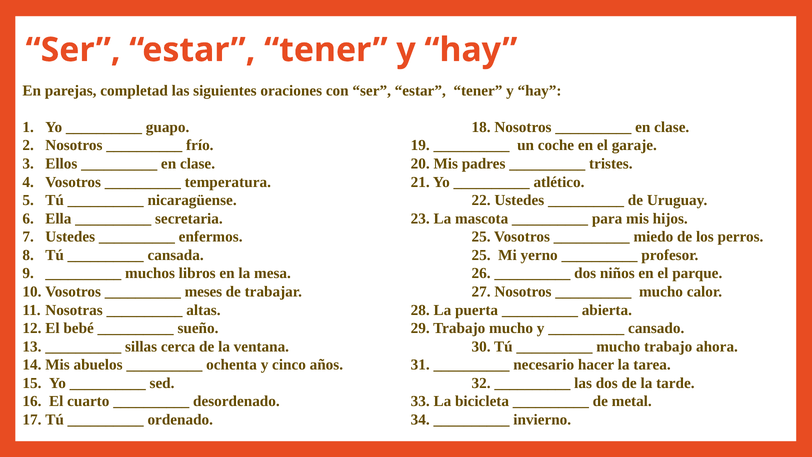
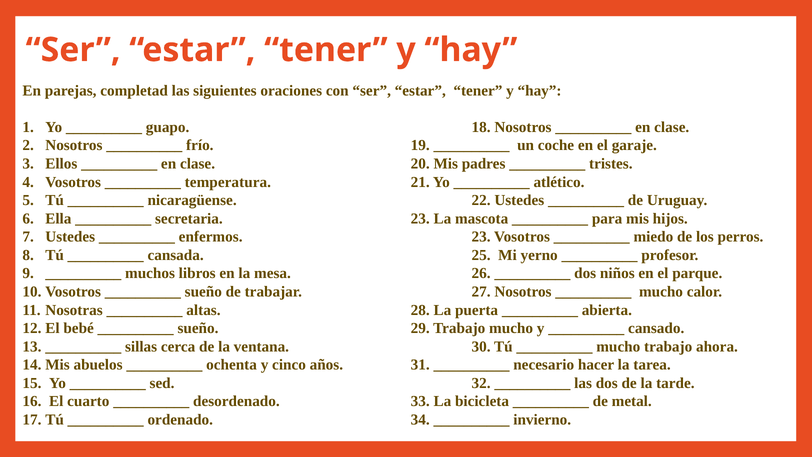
enfermos 25: 25 -> 23 (481, 237)
meses: meses -> sueño (203, 292)
